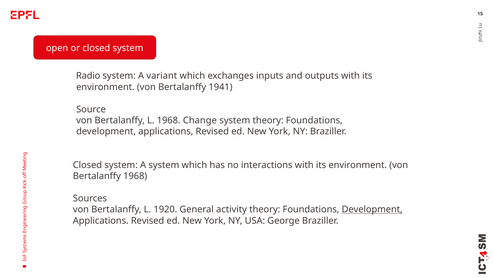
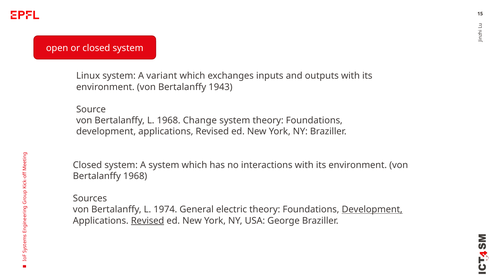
Radio: Radio -> Linux (88, 76)
1941: 1941 -> 1943 (221, 87)
1920: 1920 -> 1974 (165, 209)
activity: activity -> electric (232, 209)
Revised underline: none -> present (148, 221)
